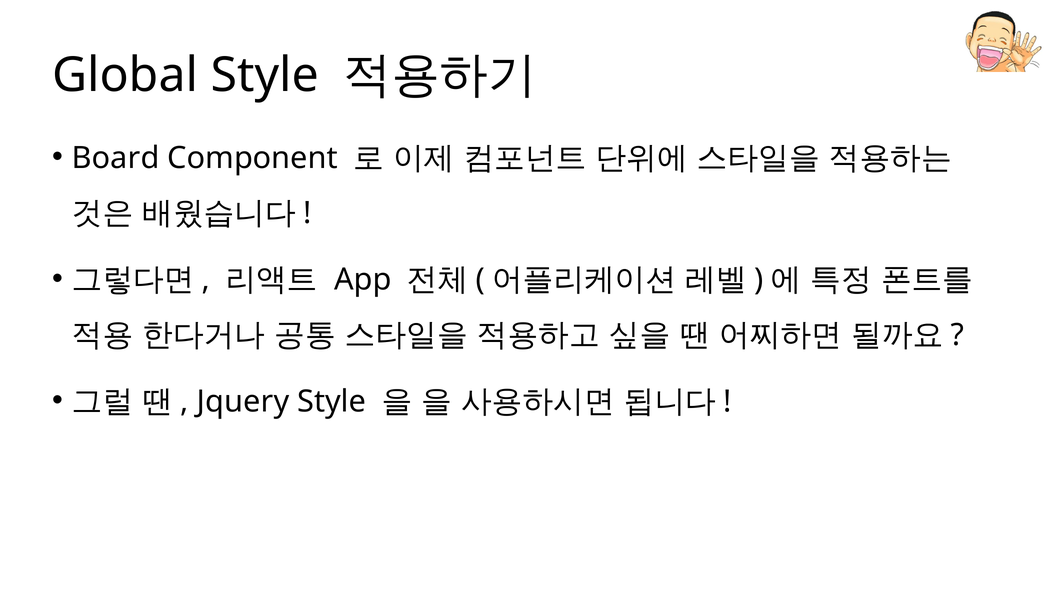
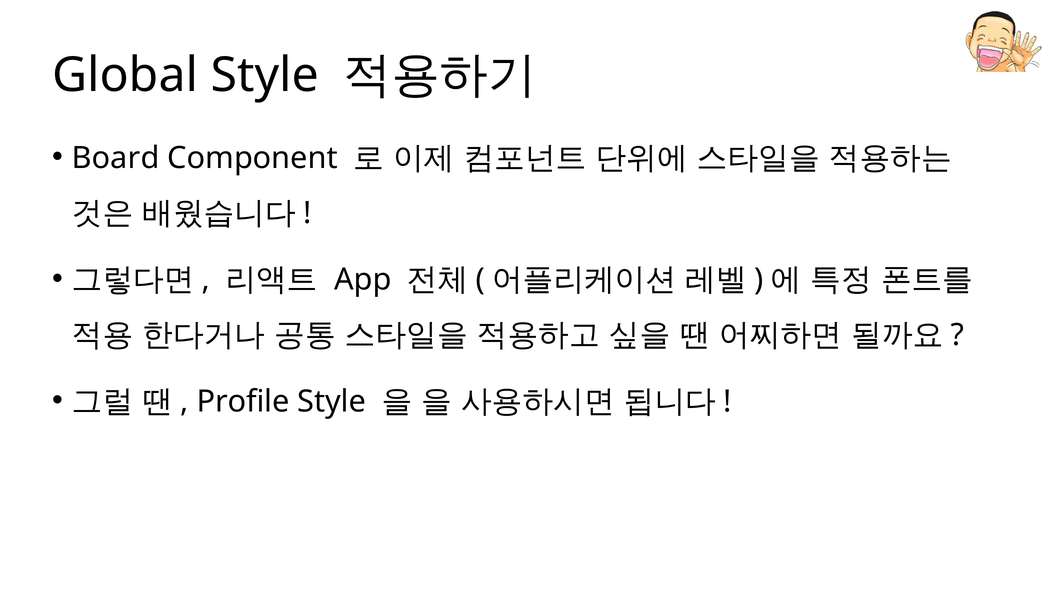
Jquery: Jquery -> Profile (243, 401)
